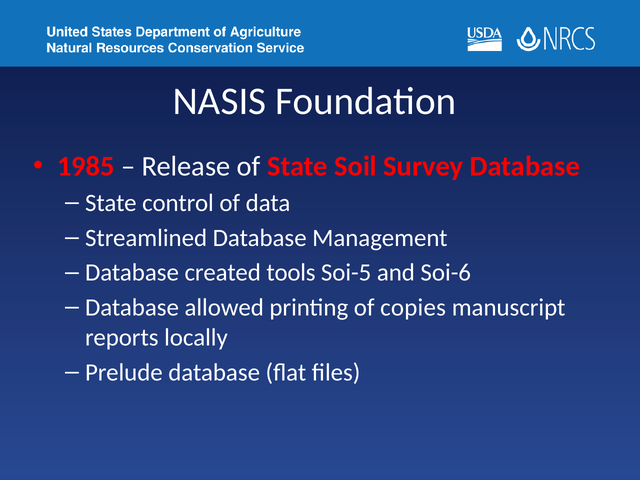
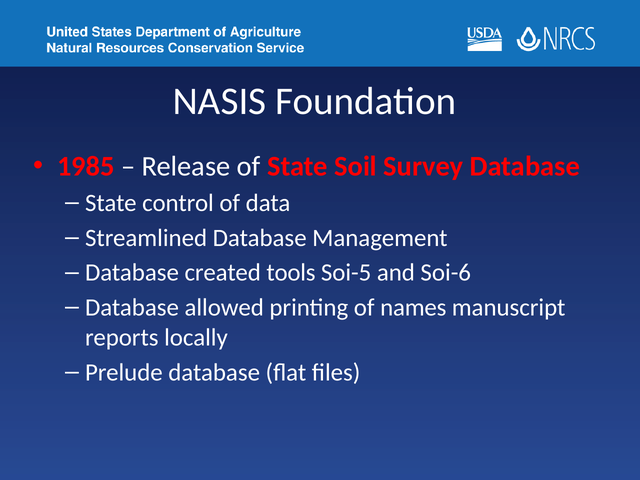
copies: copies -> names (413, 308)
